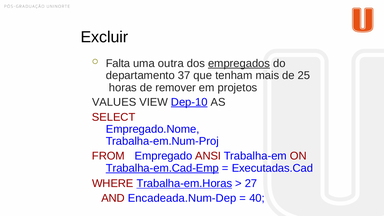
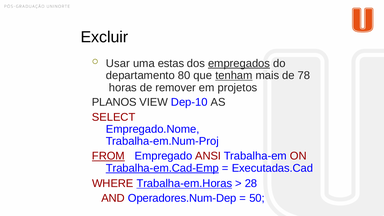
Falta: Falta -> Usar (118, 63)
outra: outra -> estas (171, 63)
37: 37 -> 80 (184, 75)
tenham underline: none -> present (234, 75)
25: 25 -> 78 (304, 75)
VALUES: VALUES -> PLANOS (114, 102)
Dep-10 underline: present -> none (189, 102)
FROM underline: none -> present (108, 156)
27: 27 -> 28 (251, 184)
Encadeada.Num-Dep: Encadeada.Num-Dep -> Operadores.Num-Dep (182, 198)
40: 40 -> 50 (257, 198)
